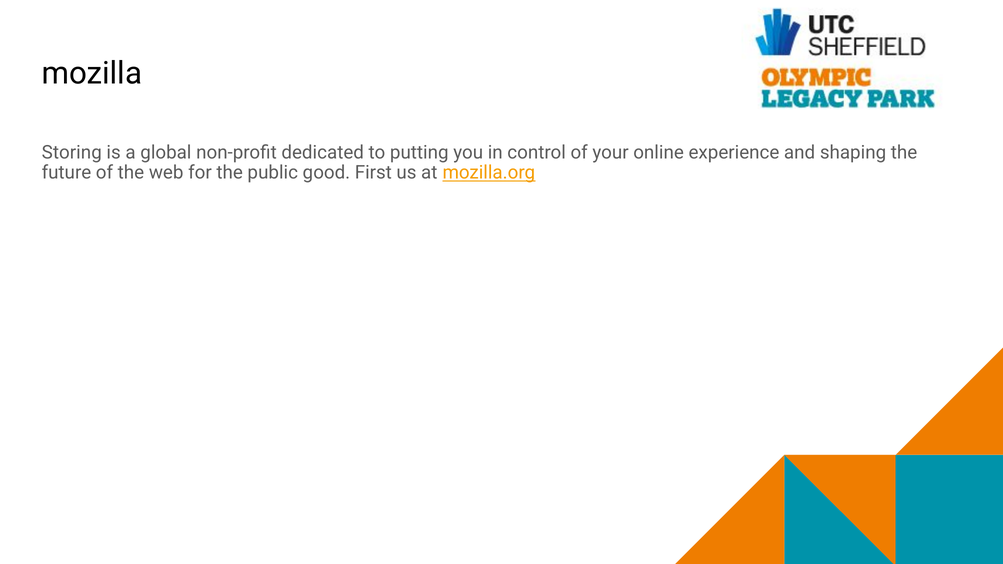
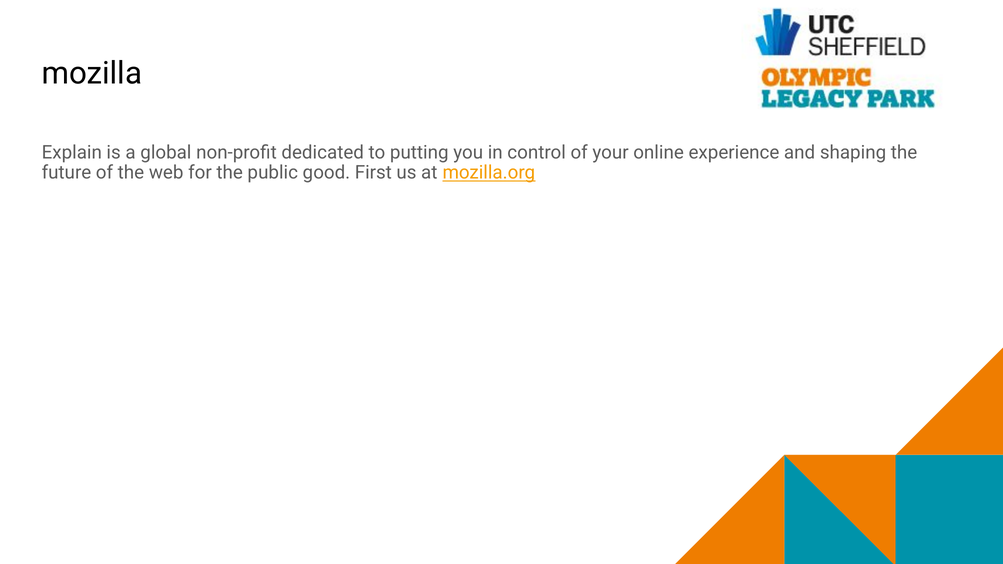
Storing: Storing -> Explain (72, 152)
